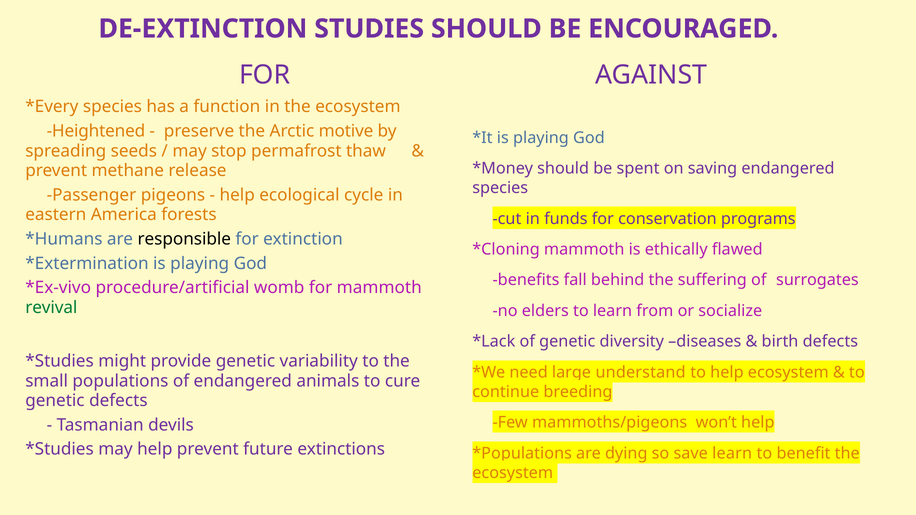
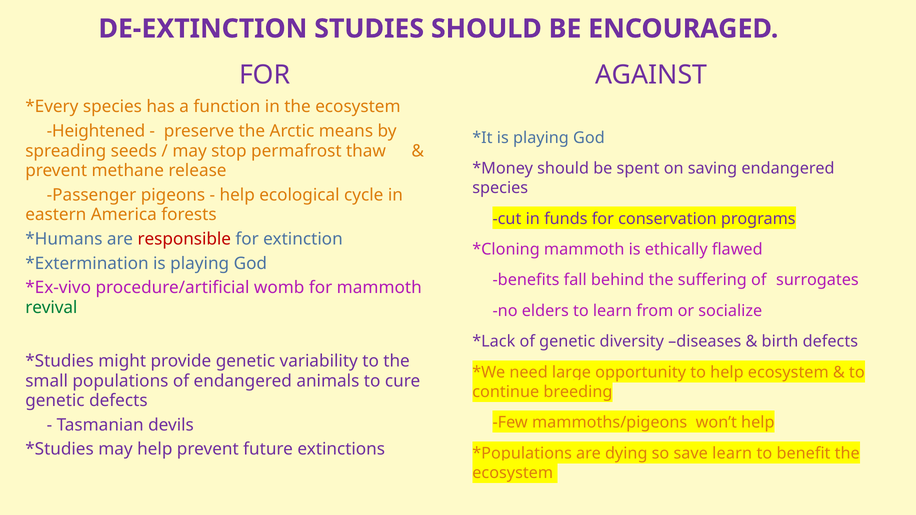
motive: motive -> means (346, 131)
responsible colour: black -> red (184, 239)
understand: understand -> opportunity (641, 373)
